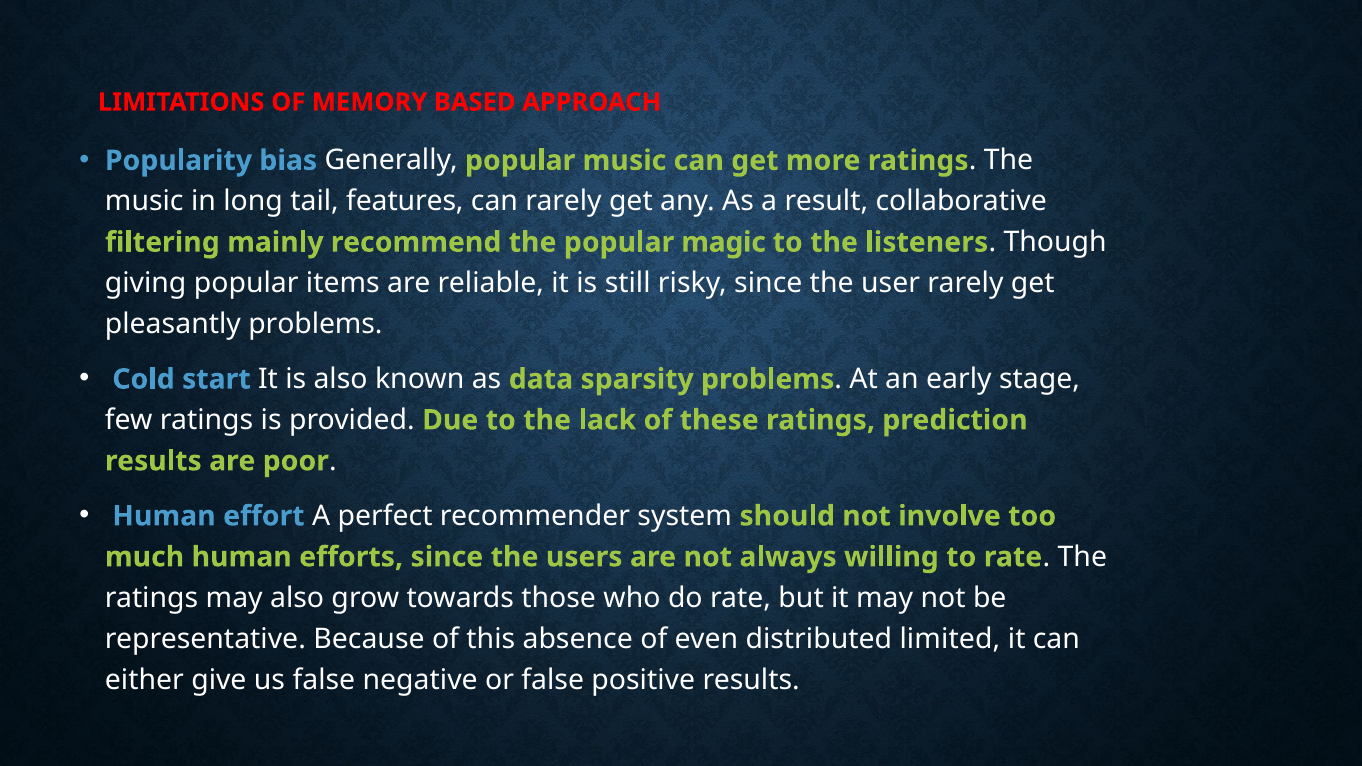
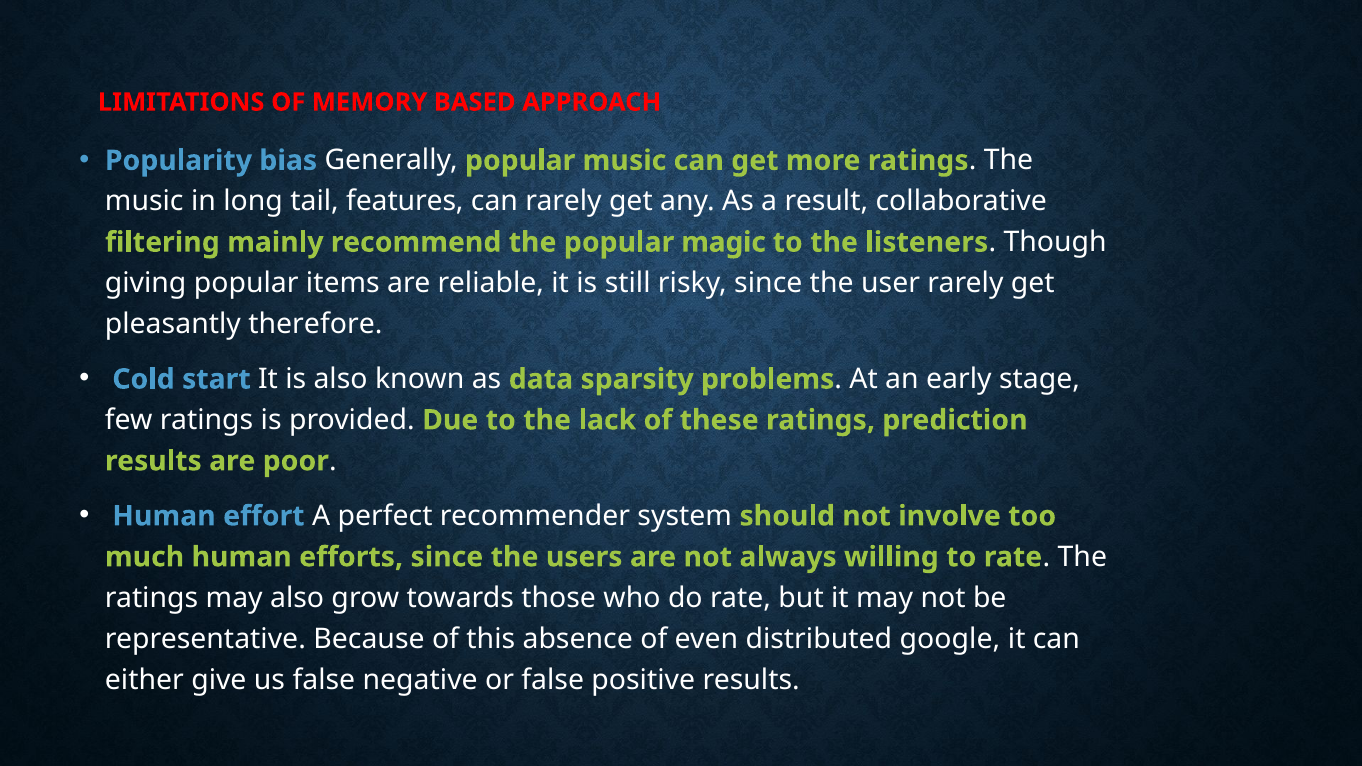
pleasantly problems: problems -> therefore (315, 324)
limited: limited -> google (950, 639)
